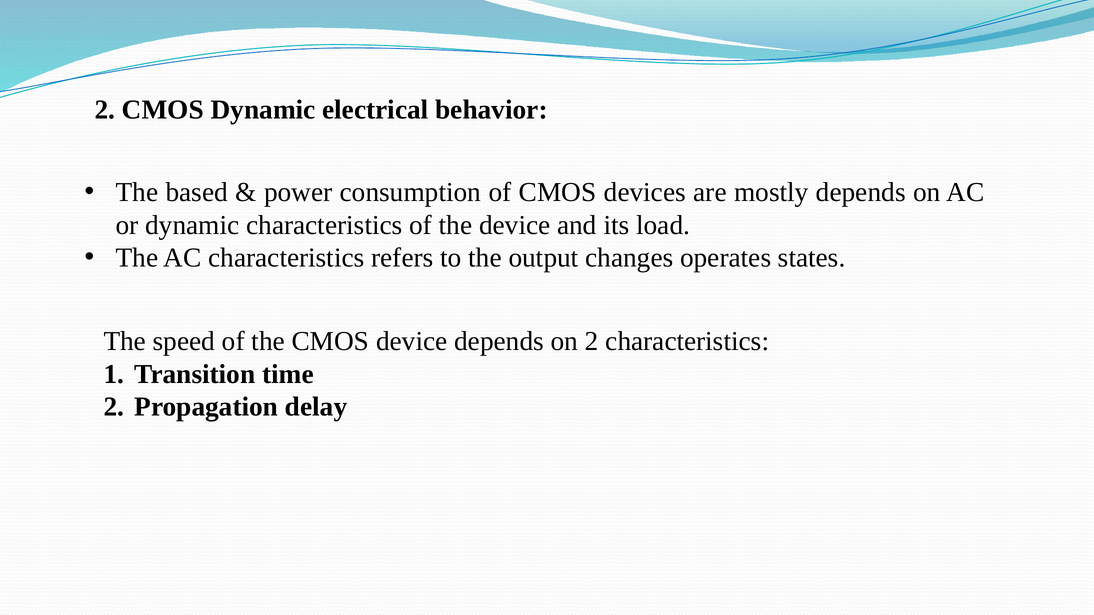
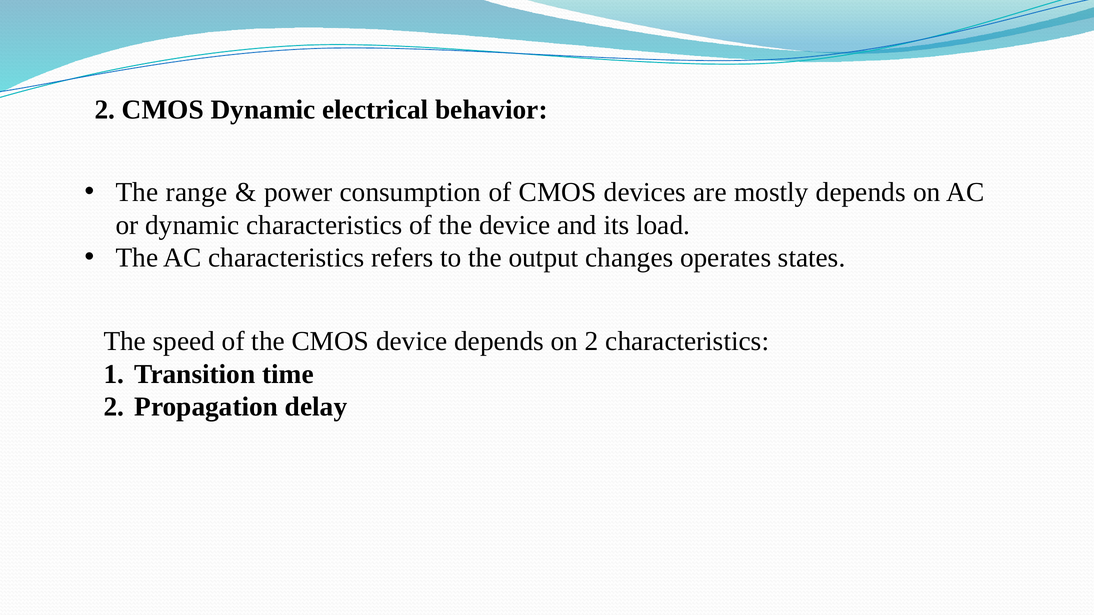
based: based -> range (197, 192)
